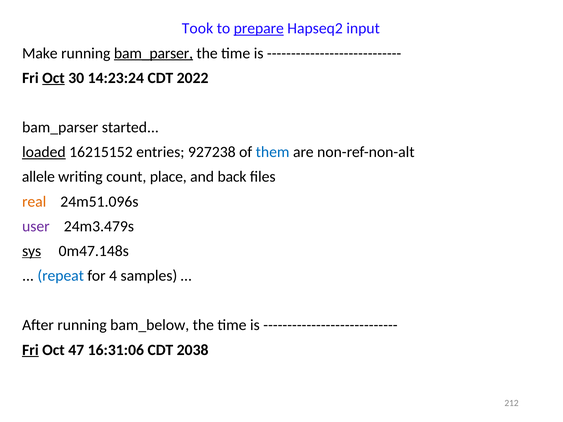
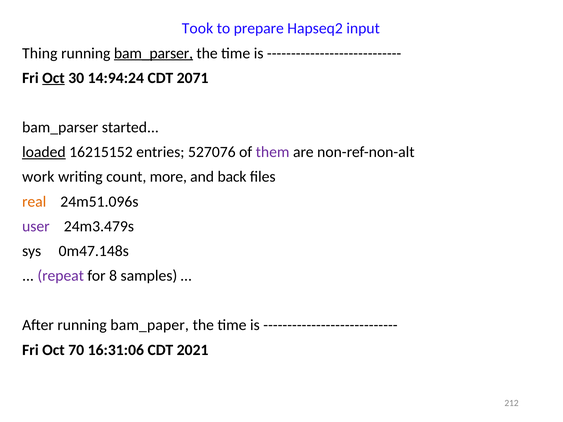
prepare underline: present -> none (259, 28)
Make: Make -> Thing (40, 53)
14:23:24: 14:23:24 -> 14:94:24 (116, 78)
2022: 2022 -> 2071 (193, 78)
927238: 927238 -> 527076 (212, 152)
them colour: blue -> purple (273, 152)
allele: allele -> work (38, 177)
place: place -> more (168, 177)
sys underline: present -> none (32, 251)
repeat colour: blue -> purple (61, 276)
4: 4 -> 8 (113, 276)
bam_below: bam_below -> bam_paper (150, 325)
Fri underline: present -> none (30, 350)
47: 47 -> 70 (76, 350)
2038: 2038 -> 2021 (193, 350)
